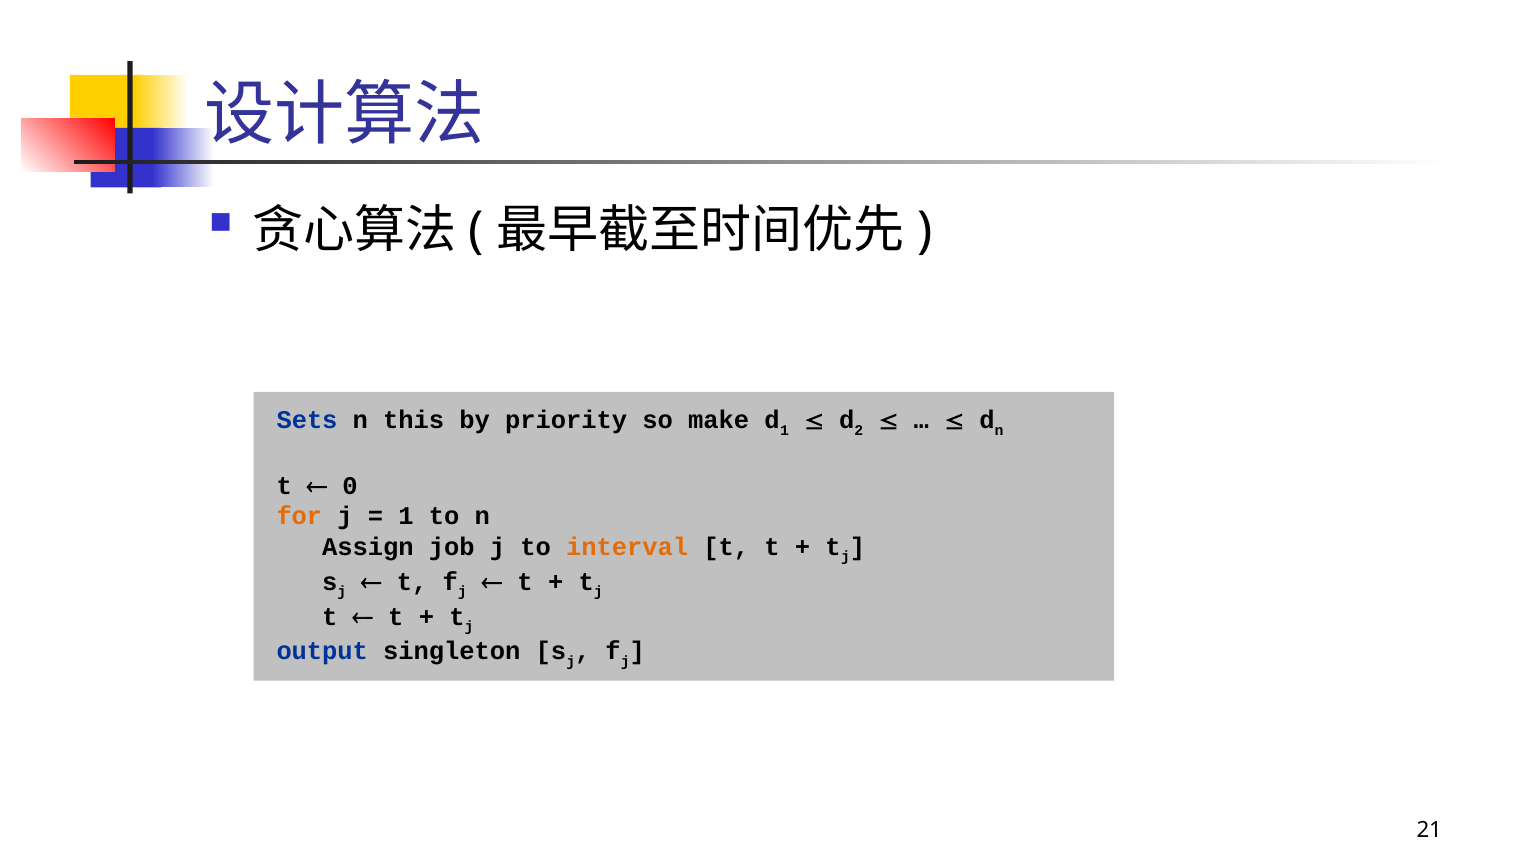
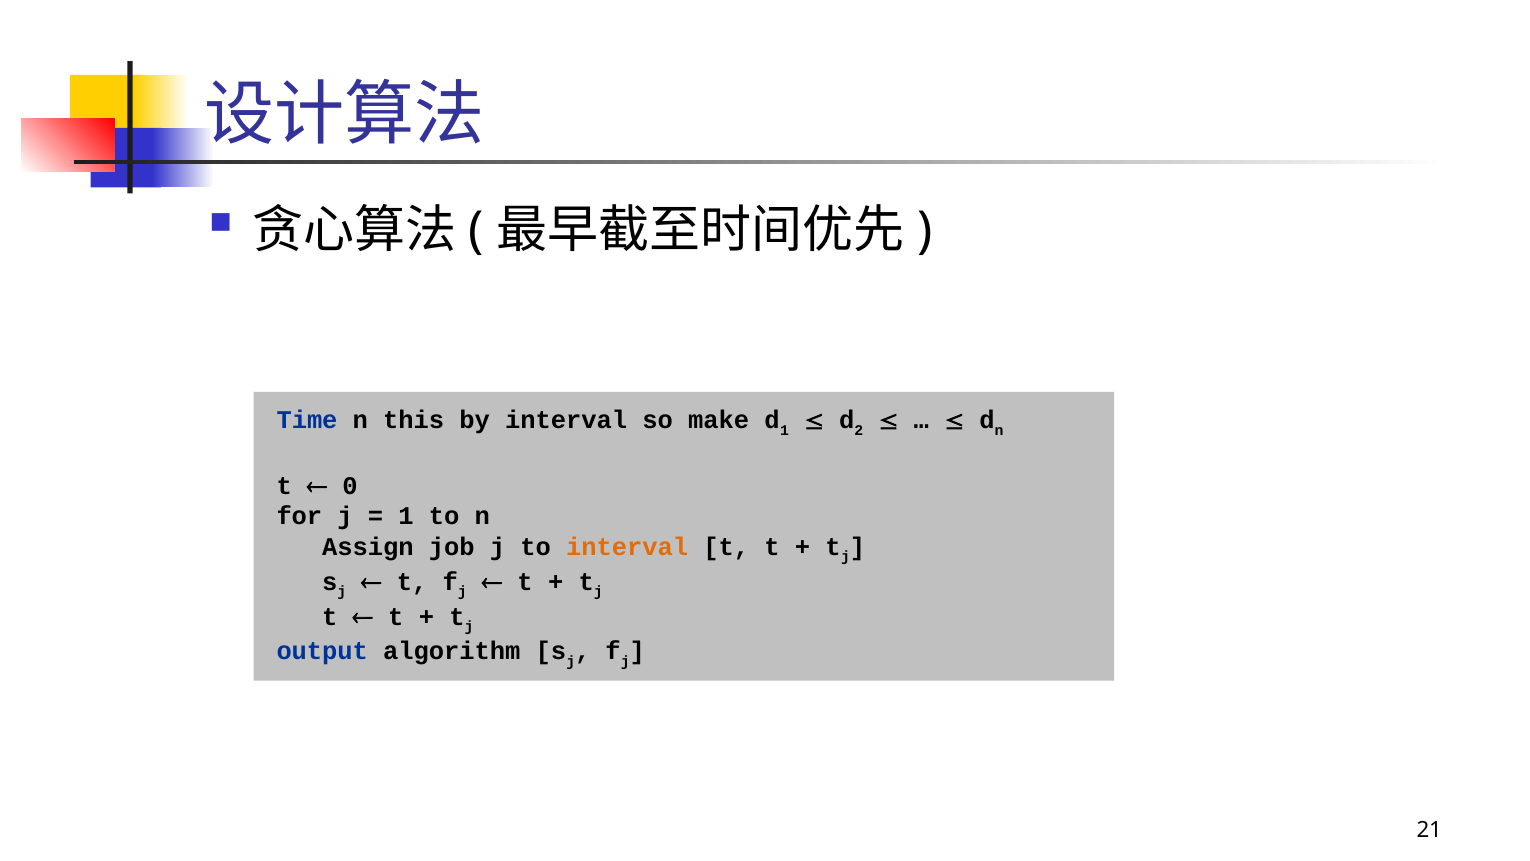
Sets: Sets -> Time (307, 420)
by priority: priority -> interval (566, 420)
for colour: orange -> black (299, 516)
singleton: singleton -> algorithm (452, 651)
